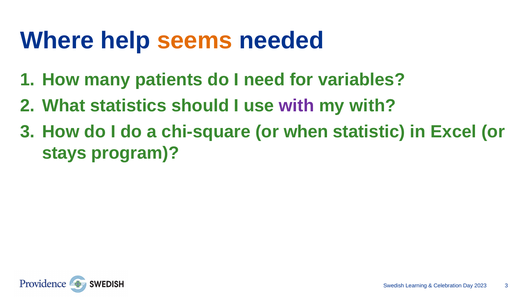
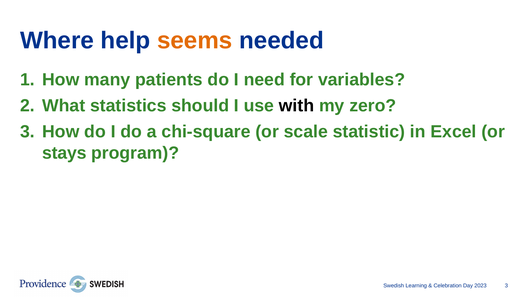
with colour: purple -> black (297, 106)
my with: with -> zero (373, 106)
when: when -> scale (306, 132)
